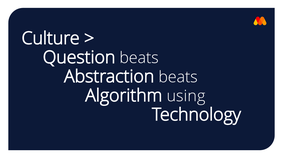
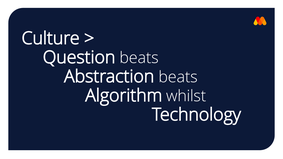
using: using -> whilst (186, 96)
